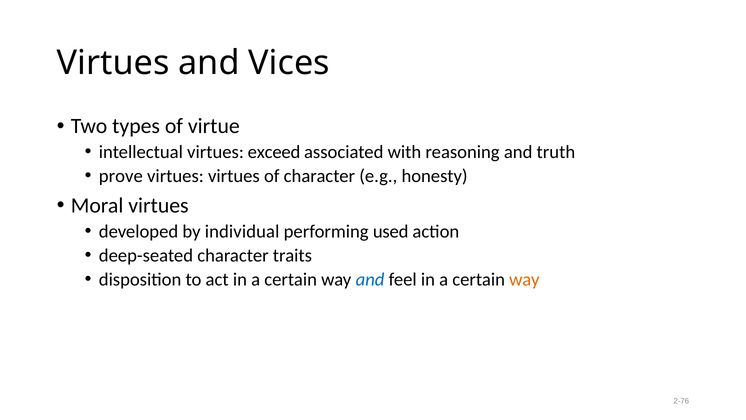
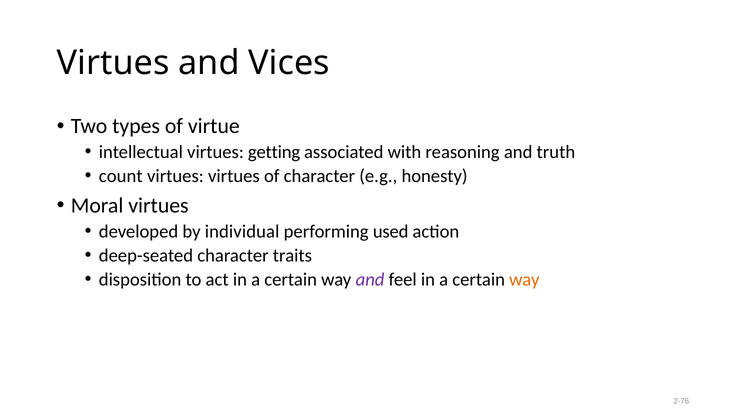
exceed: exceed -> getting (274, 152)
prove: prove -> count (121, 176)
and colour: blue -> purple (370, 279)
